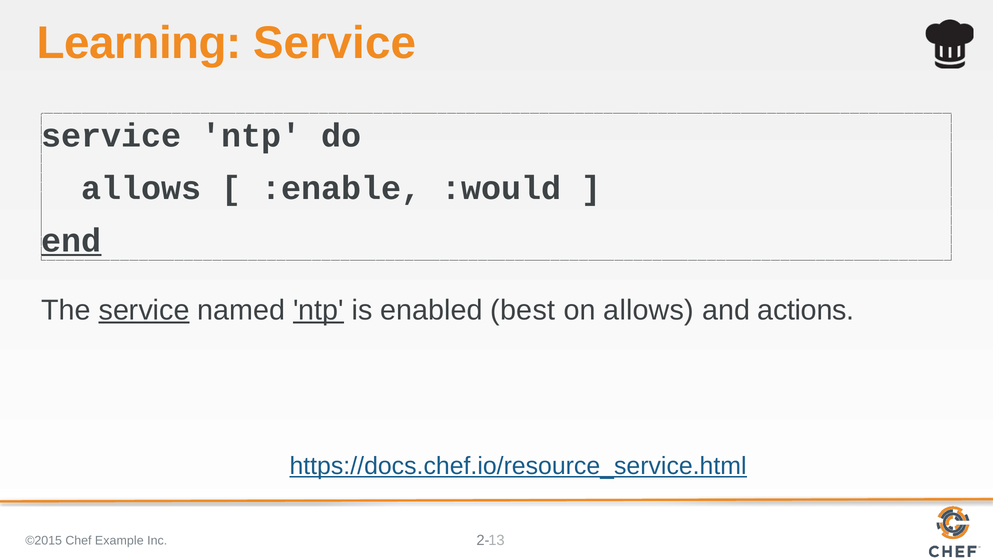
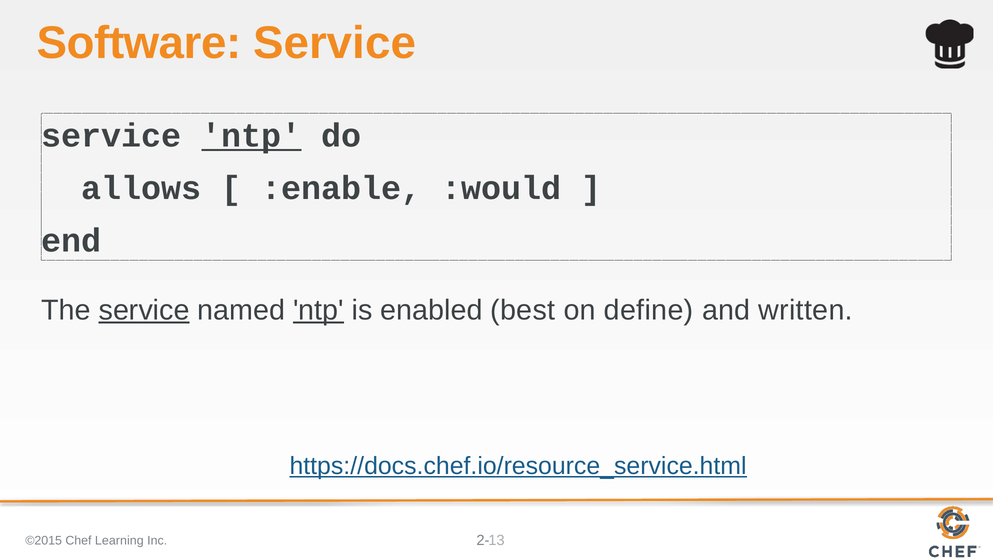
Learning: Learning -> Software (139, 43)
ntp underline: none -> present (251, 136)
end underline: present -> none (71, 241)
on allows: allows -> define (649, 310)
actions: actions -> written (806, 310)
Example: Example -> Learning (119, 540)
